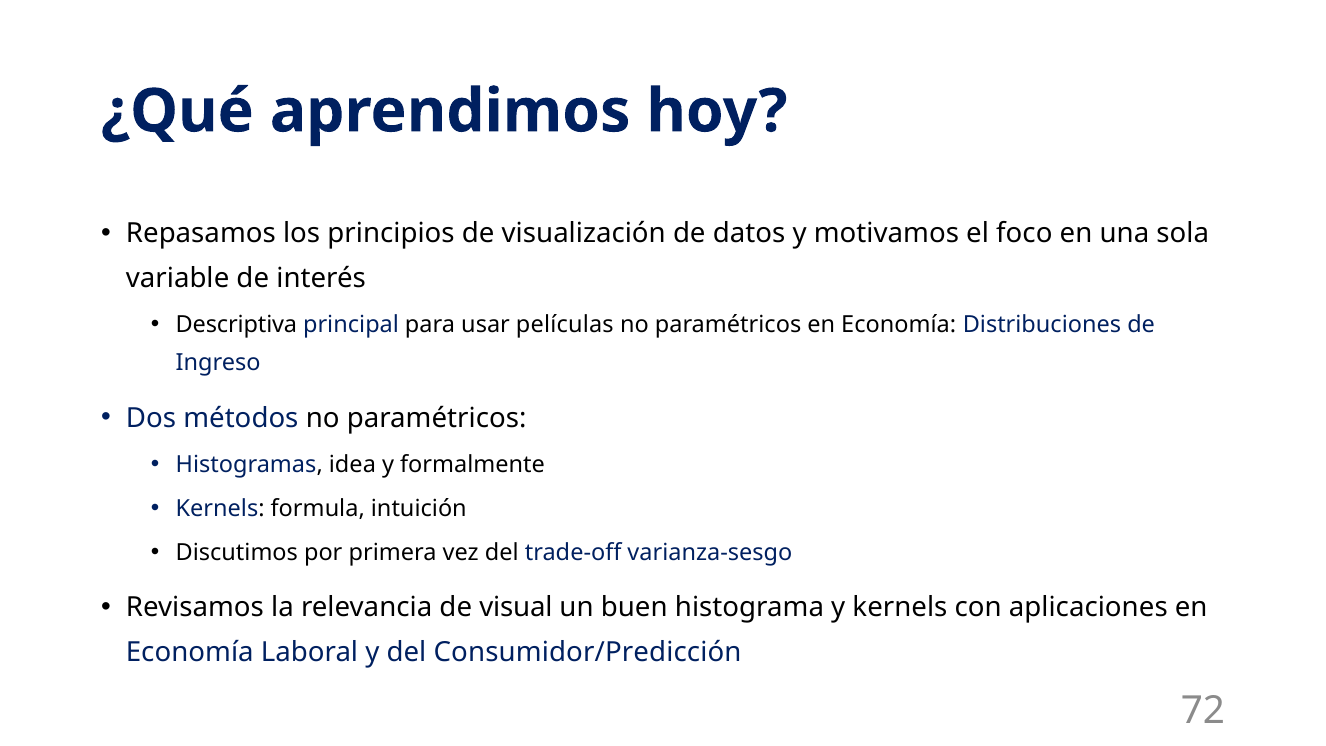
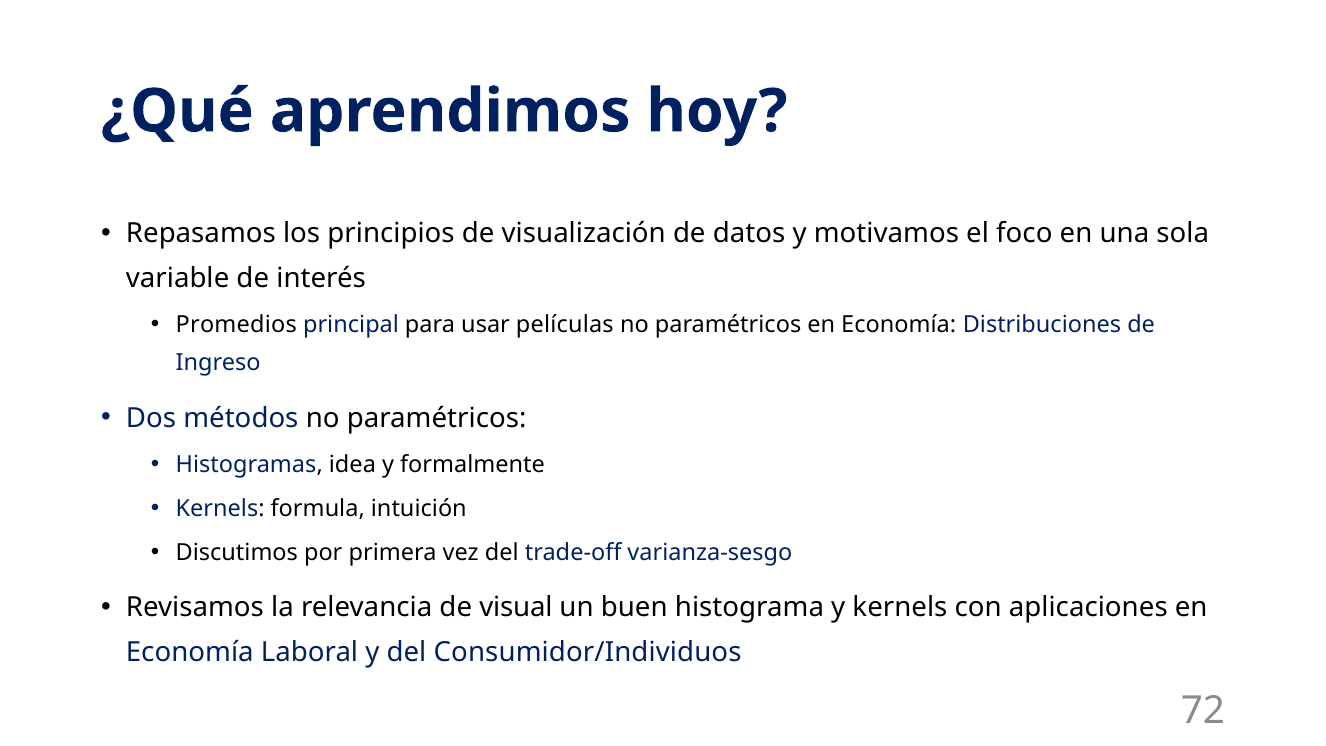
Descriptiva: Descriptiva -> Promedios (236, 325)
Consumidor/Predicción: Consumidor/Predicción -> Consumidor/Individuos (588, 652)
